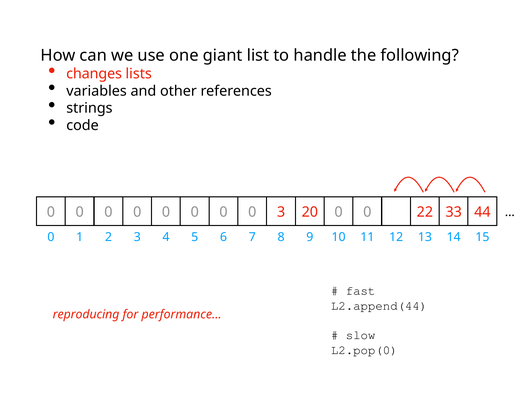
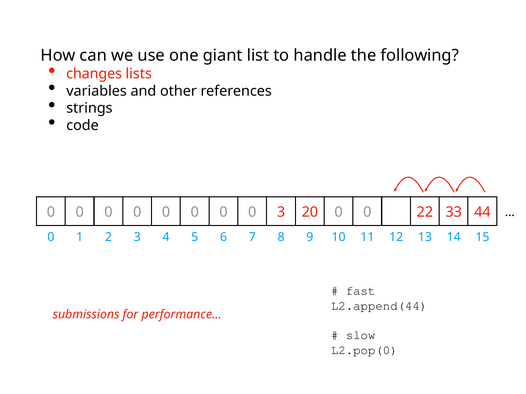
reproducing: reproducing -> submissions (86, 315)
